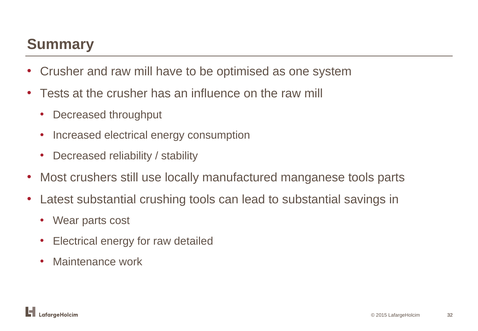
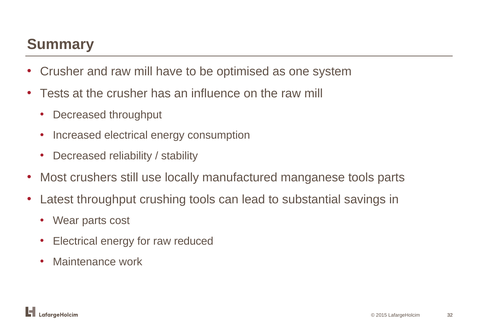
Latest substantial: substantial -> throughput (106, 199)
detailed: detailed -> reduced (194, 241)
